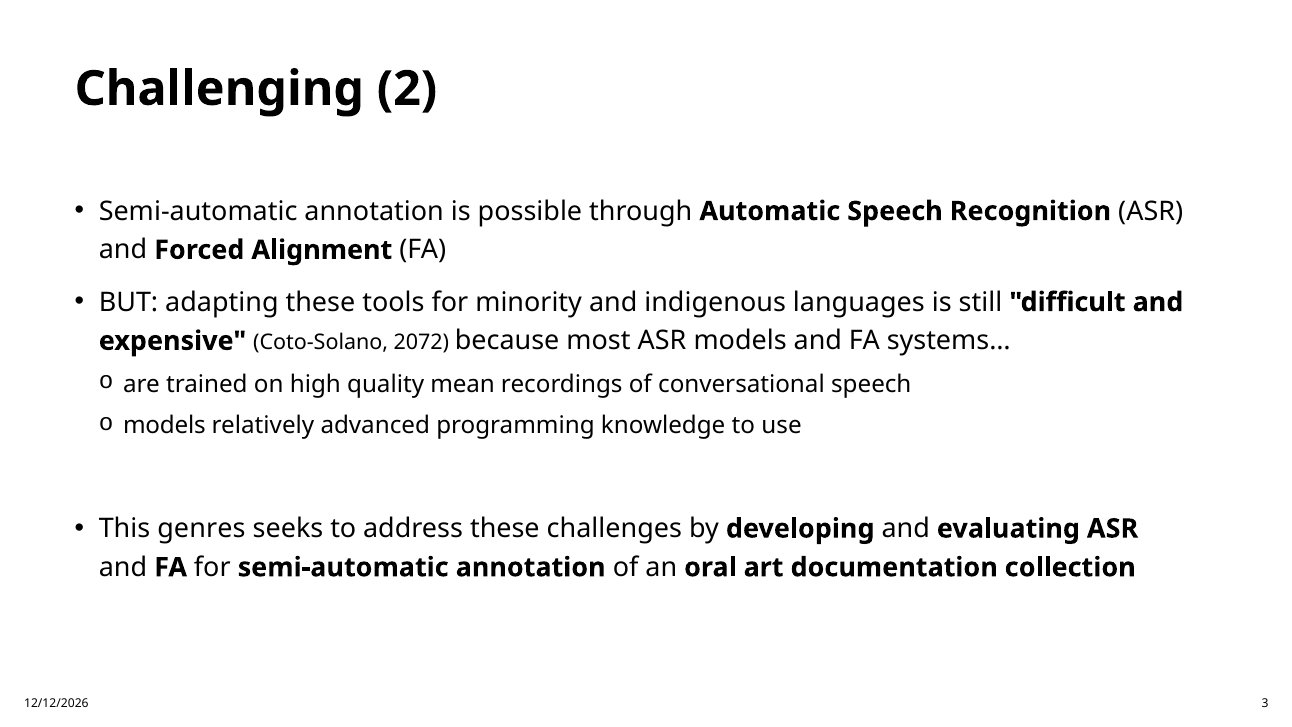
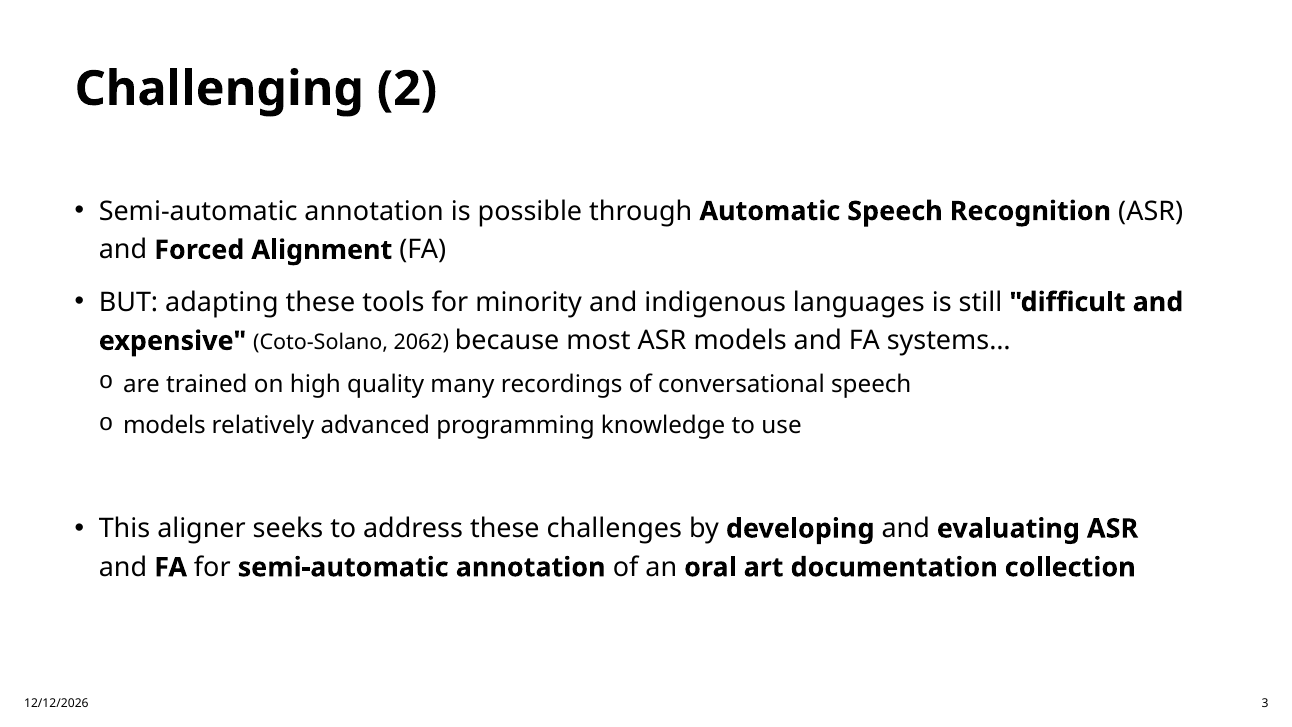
2072: 2072 -> 2062 (421, 343)
mean: mean -> many (463, 384)
genres: genres -> aligner (201, 528)
